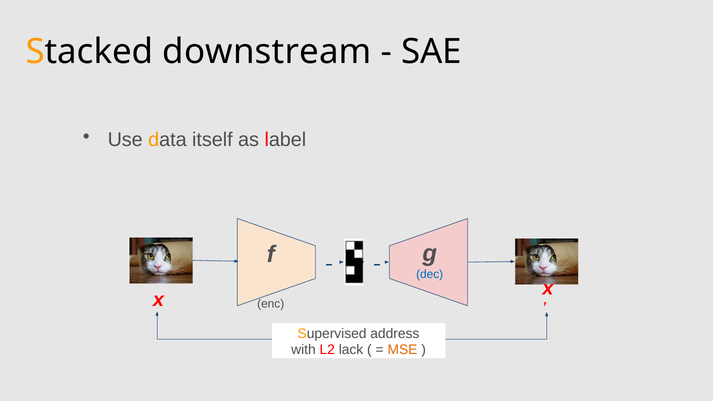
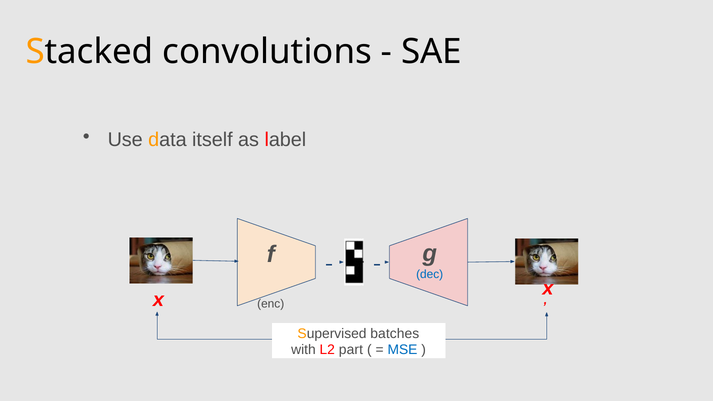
downstream: downstream -> convolutions (267, 52)
address: address -> batches (395, 334)
lack: lack -> part (351, 350)
MSE colour: orange -> blue (402, 350)
